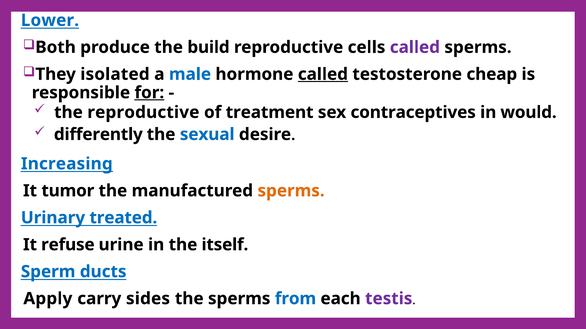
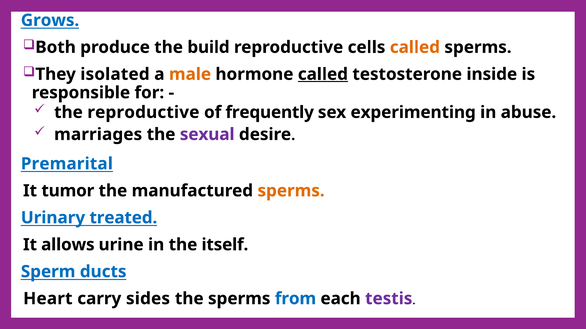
Lower: Lower -> Grows (50, 20)
called colour: purple -> orange (415, 47)
male colour: blue -> orange (190, 74)
cheap: cheap -> inside (492, 74)
for underline: present -> none (149, 93)
treatment: treatment -> frequently (270, 113)
contraceptives: contraceptives -> experimenting (413, 113)
would: would -> abuse (528, 113)
differently: differently -> marriages (98, 135)
sexual colour: blue -> purple (207, 135)
Increasing: Increasing -> Premarital (67, 164)
refuse: refuse -> allows (68, 245)
Apply: Apply -> Heart (48, 299)
